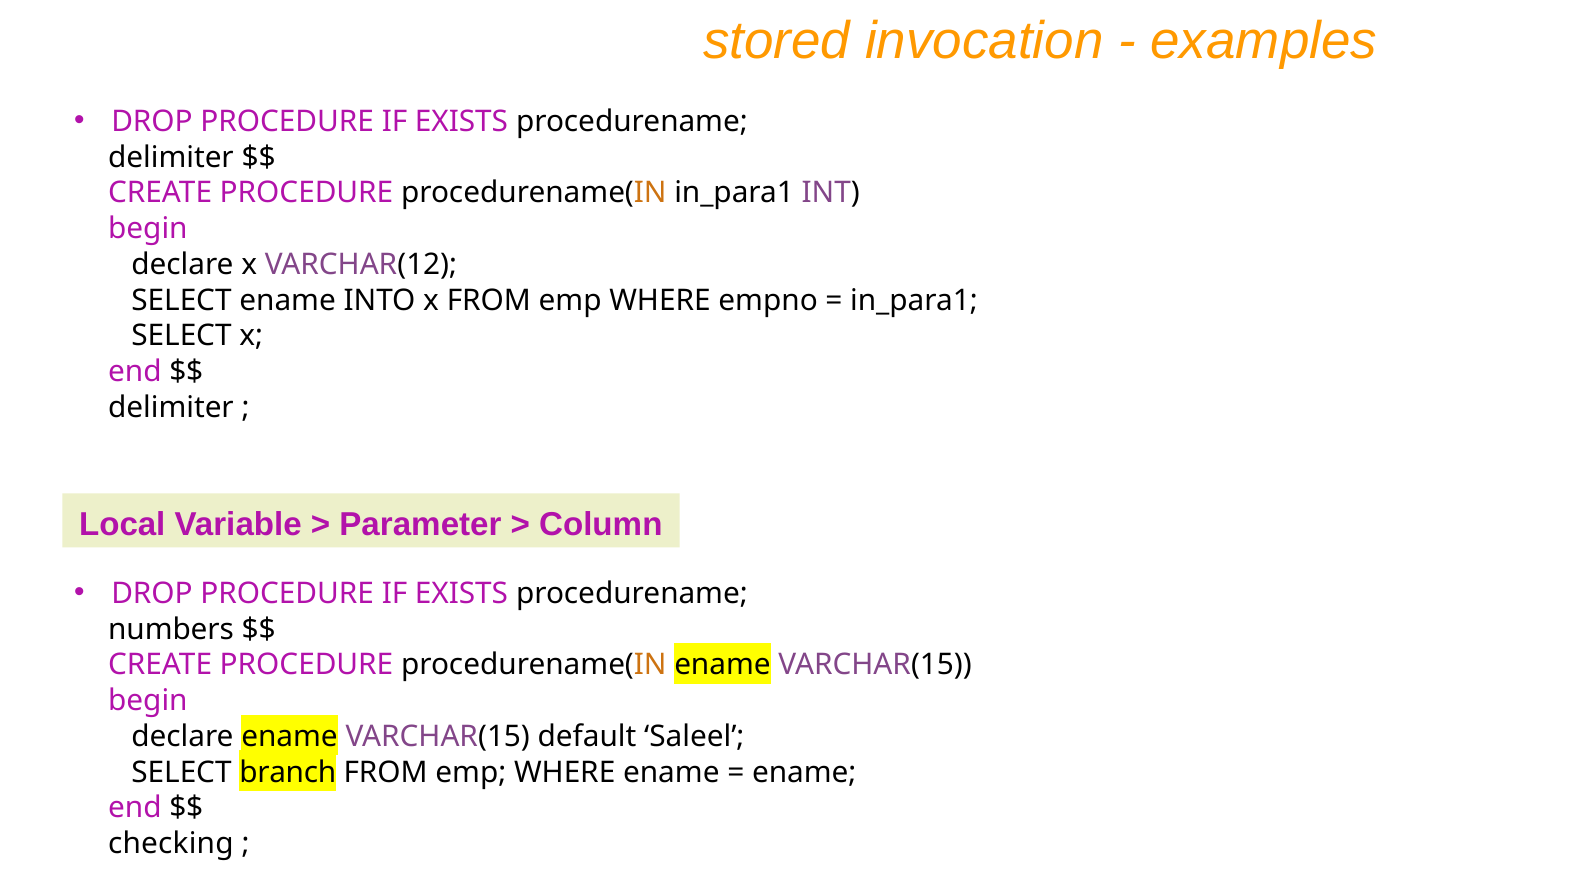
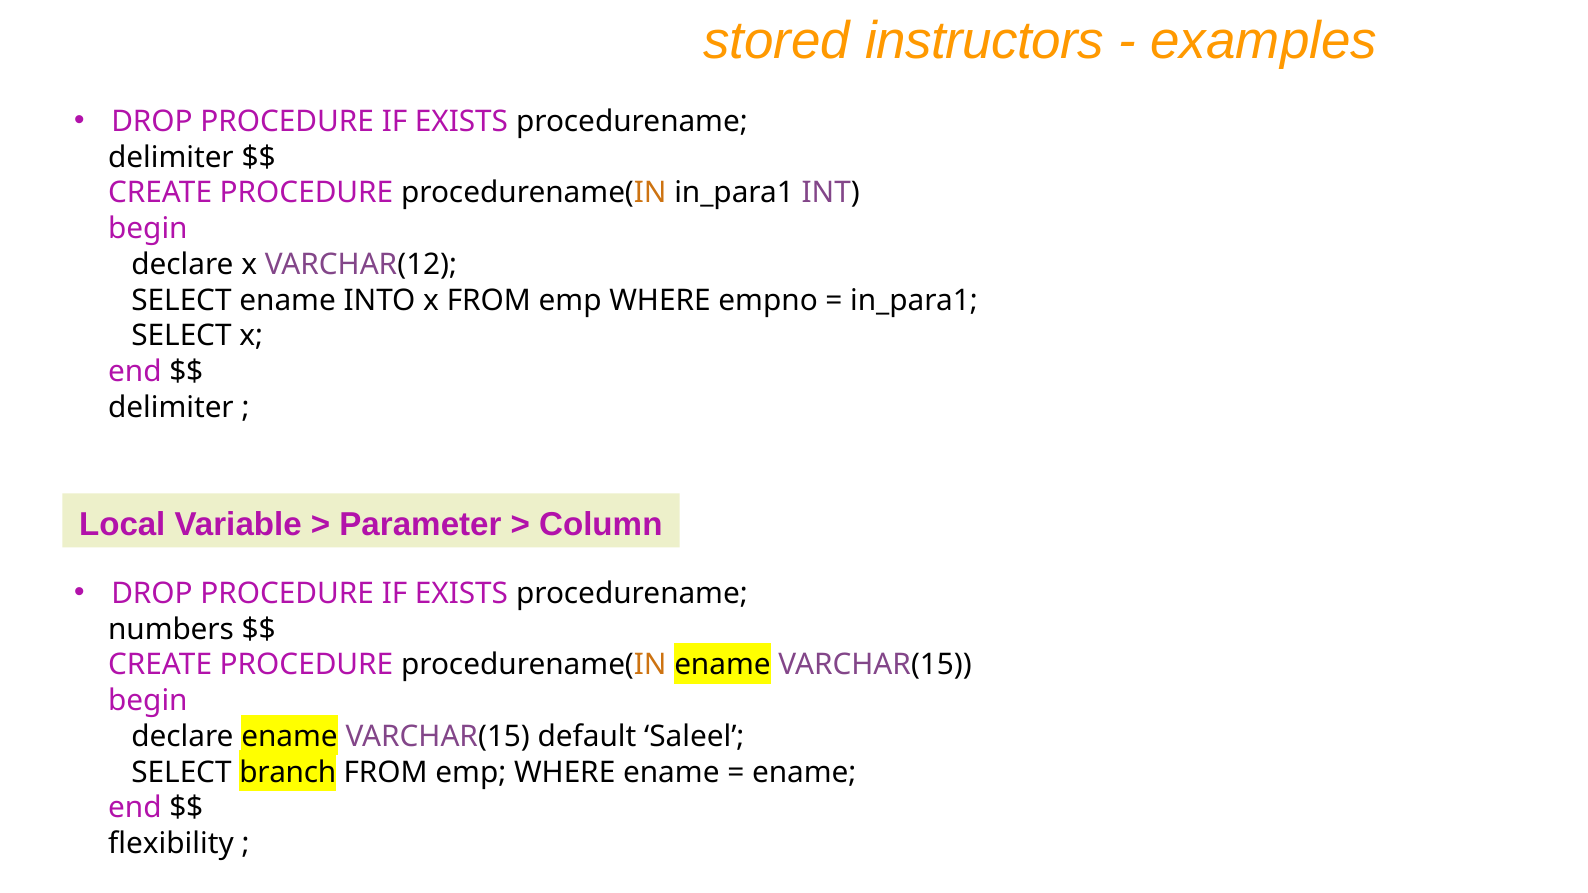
invocation: invocation -> instructors (985, 41)
checking: checking -> flexibility (171, 844)
